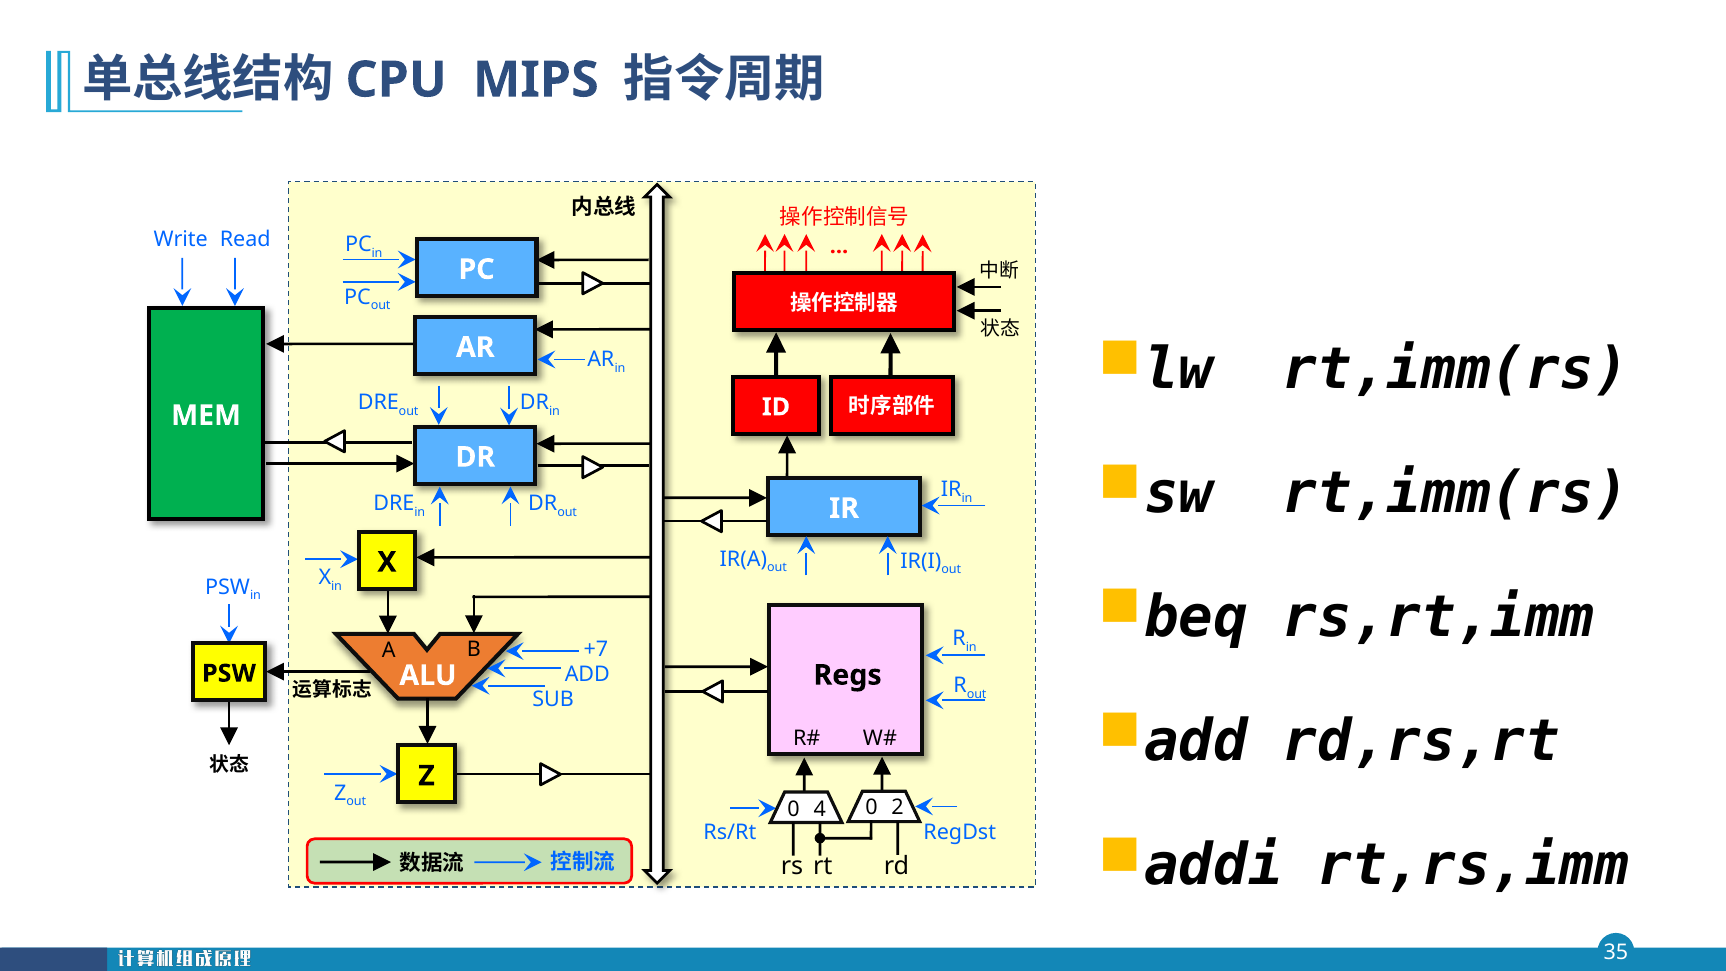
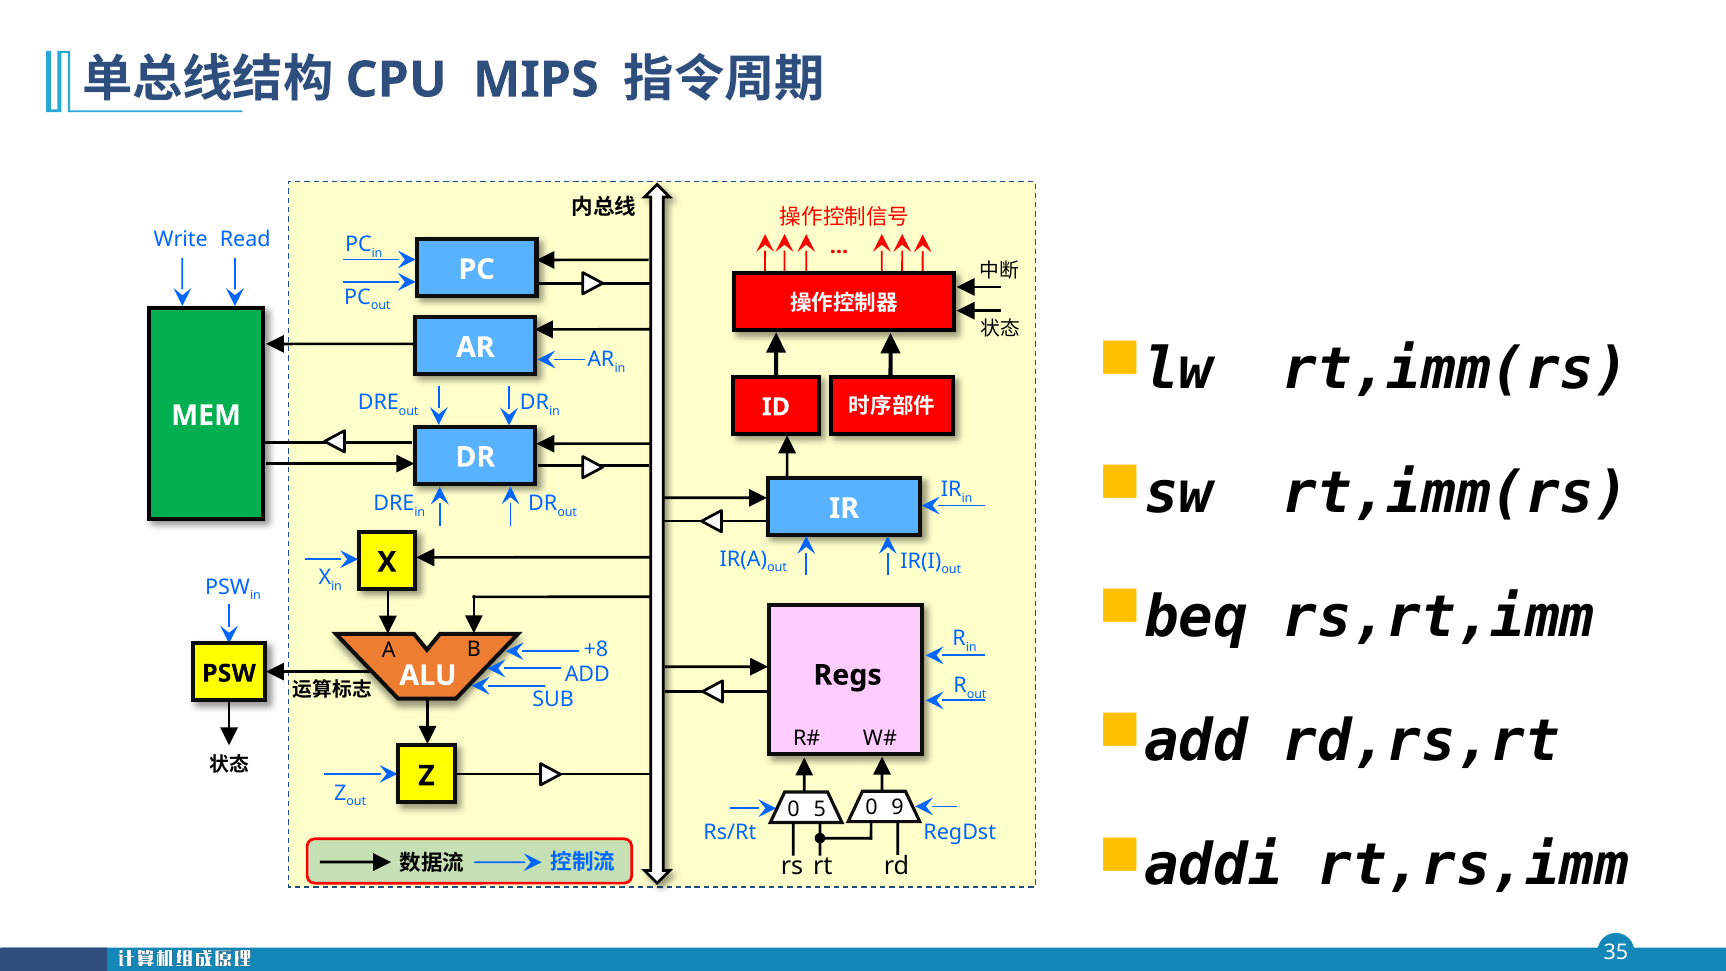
+7: +7 -> +8 (596, 650)
4: 4 -> 5 (820, 809)
2: 2 -> 9 (898, 807)
